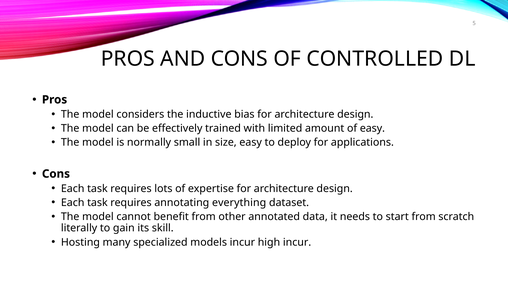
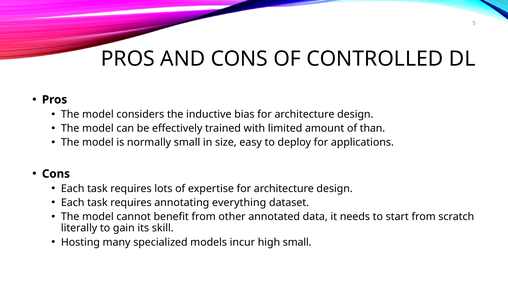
of easy: easy -> than (372, 128)
high incur: incur -> small (297, 242)
